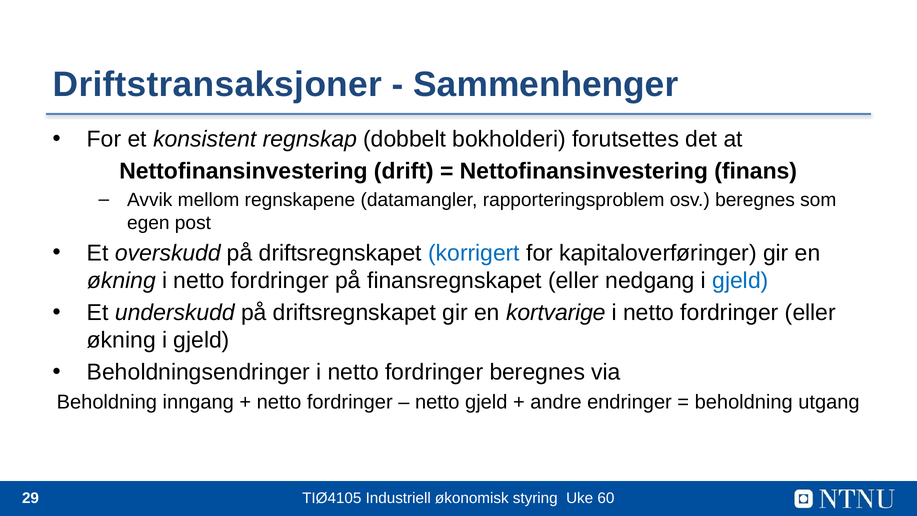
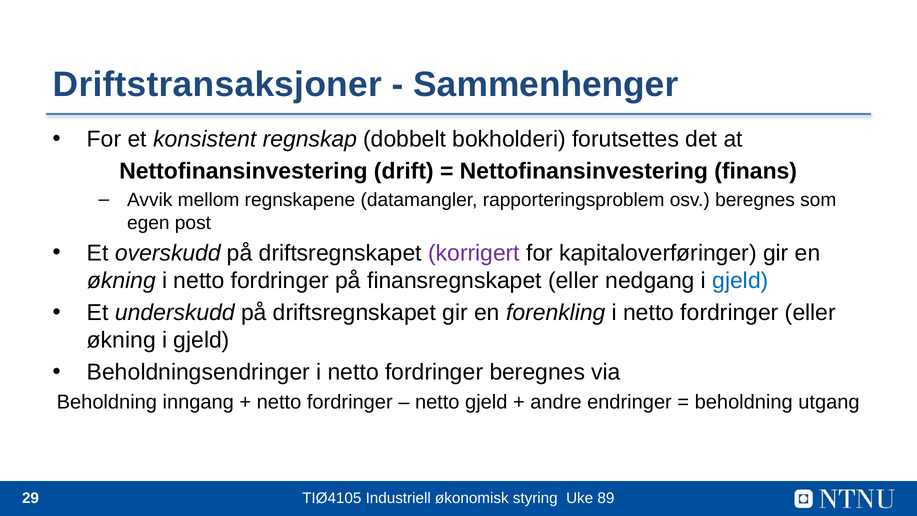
korrigert colour: blue -> purple (474, 253)
kortvarige: kortvarige -> forenkling (556, 313)
60: 60 -> 89 (606, 498)
